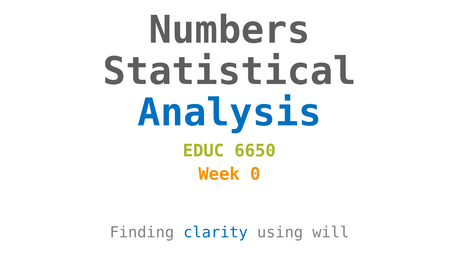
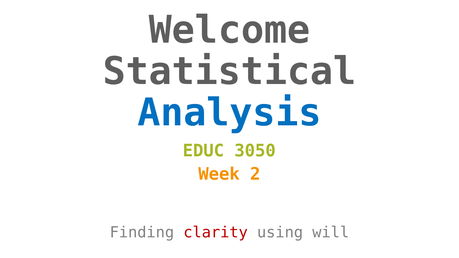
Numbers: Numbers -> Welcome (230, 30)
6650: 6650 -> 3050 (255, 151)
0: 0 -> 2 (255, 174)
clarity colour: blue -> red (216, 232)
